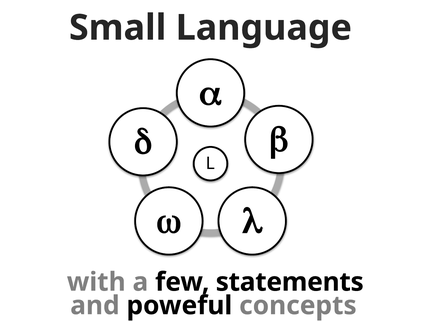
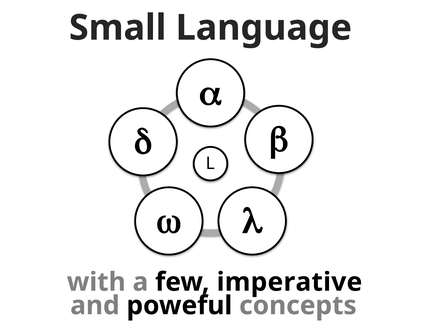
statements: statements -> imperative (289, 283)
